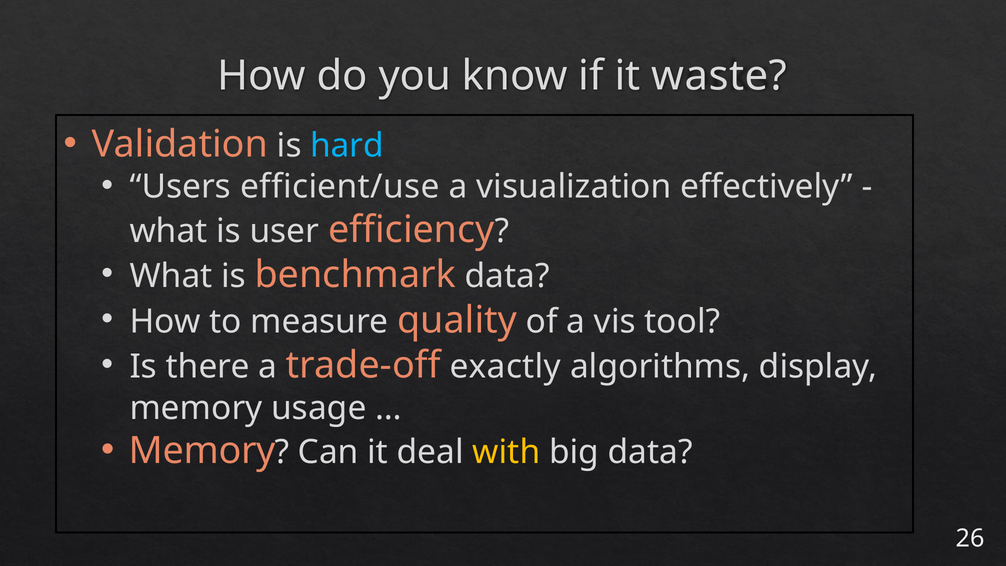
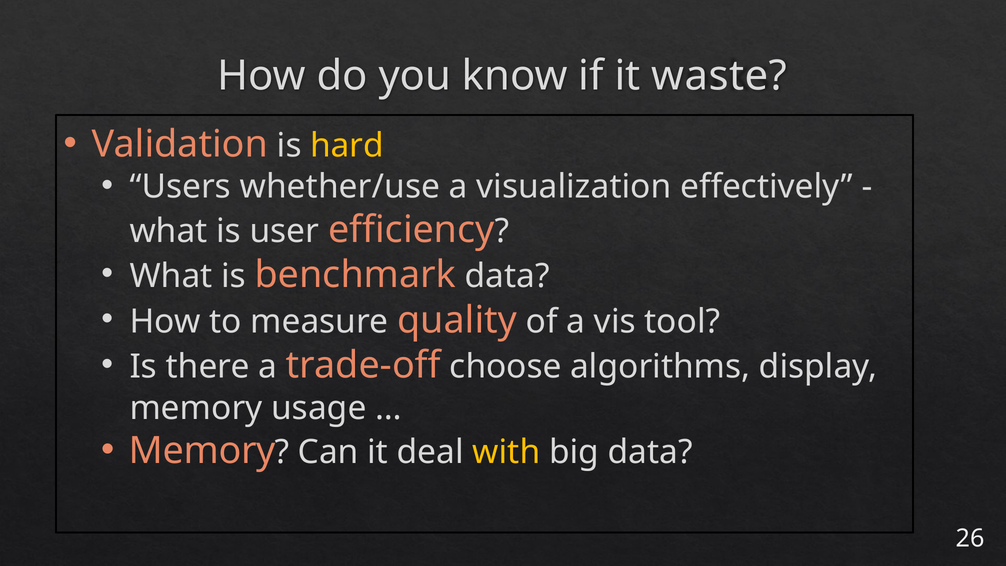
hard colour: light blue -> yellow (347, 145)
efficient/use: efficient/use -> whether/use (340, 187)
exactly: exactly -> choose (505, 367)
